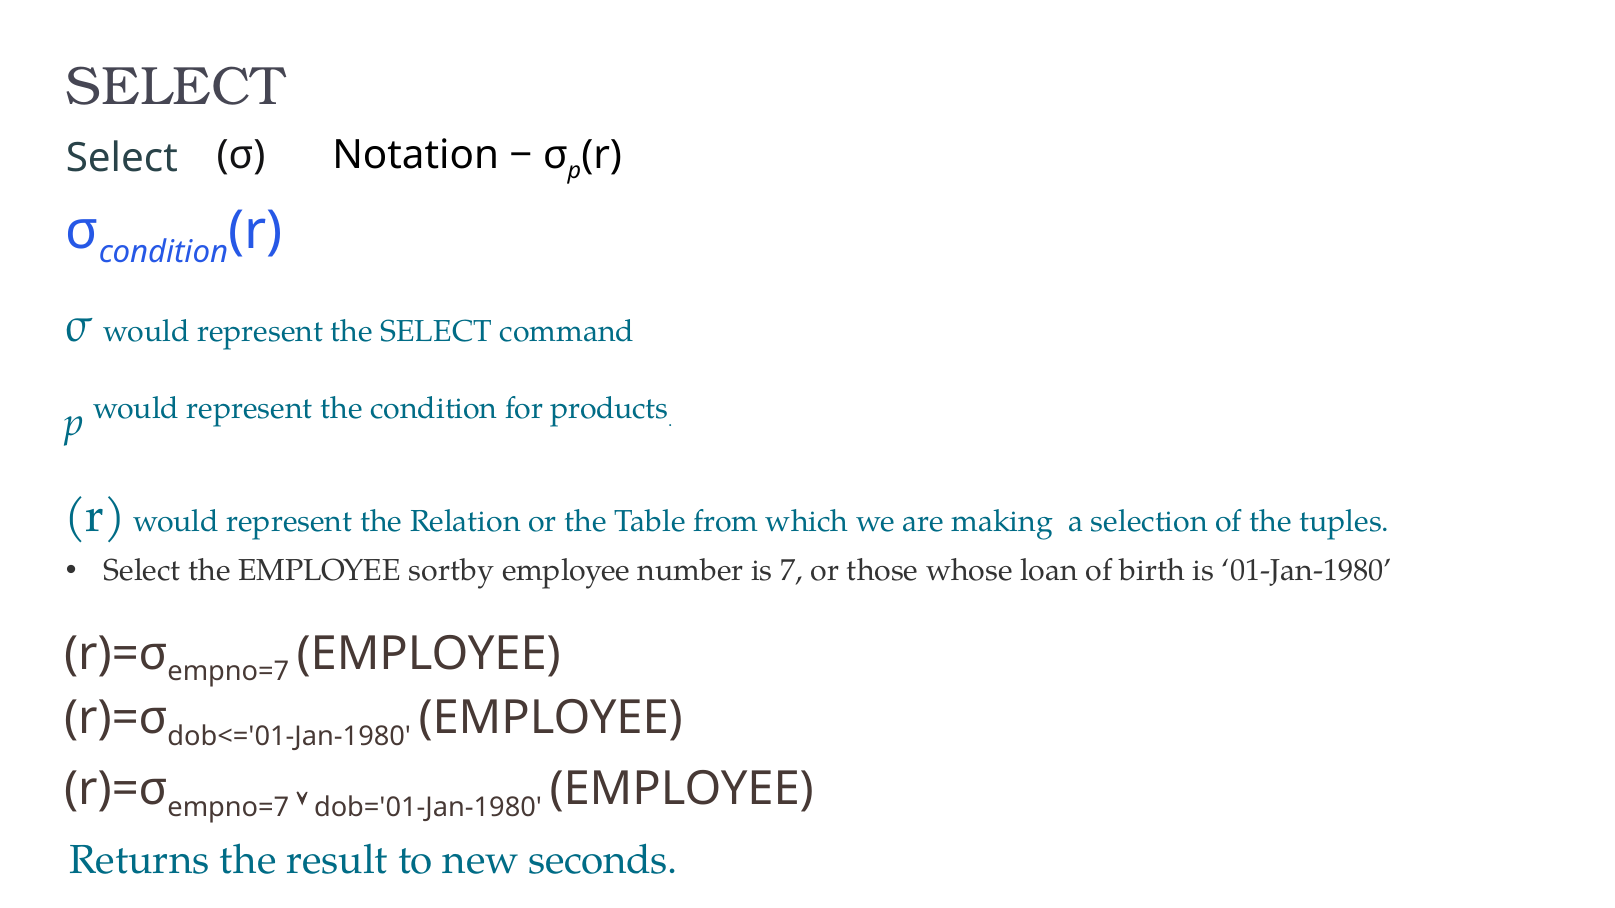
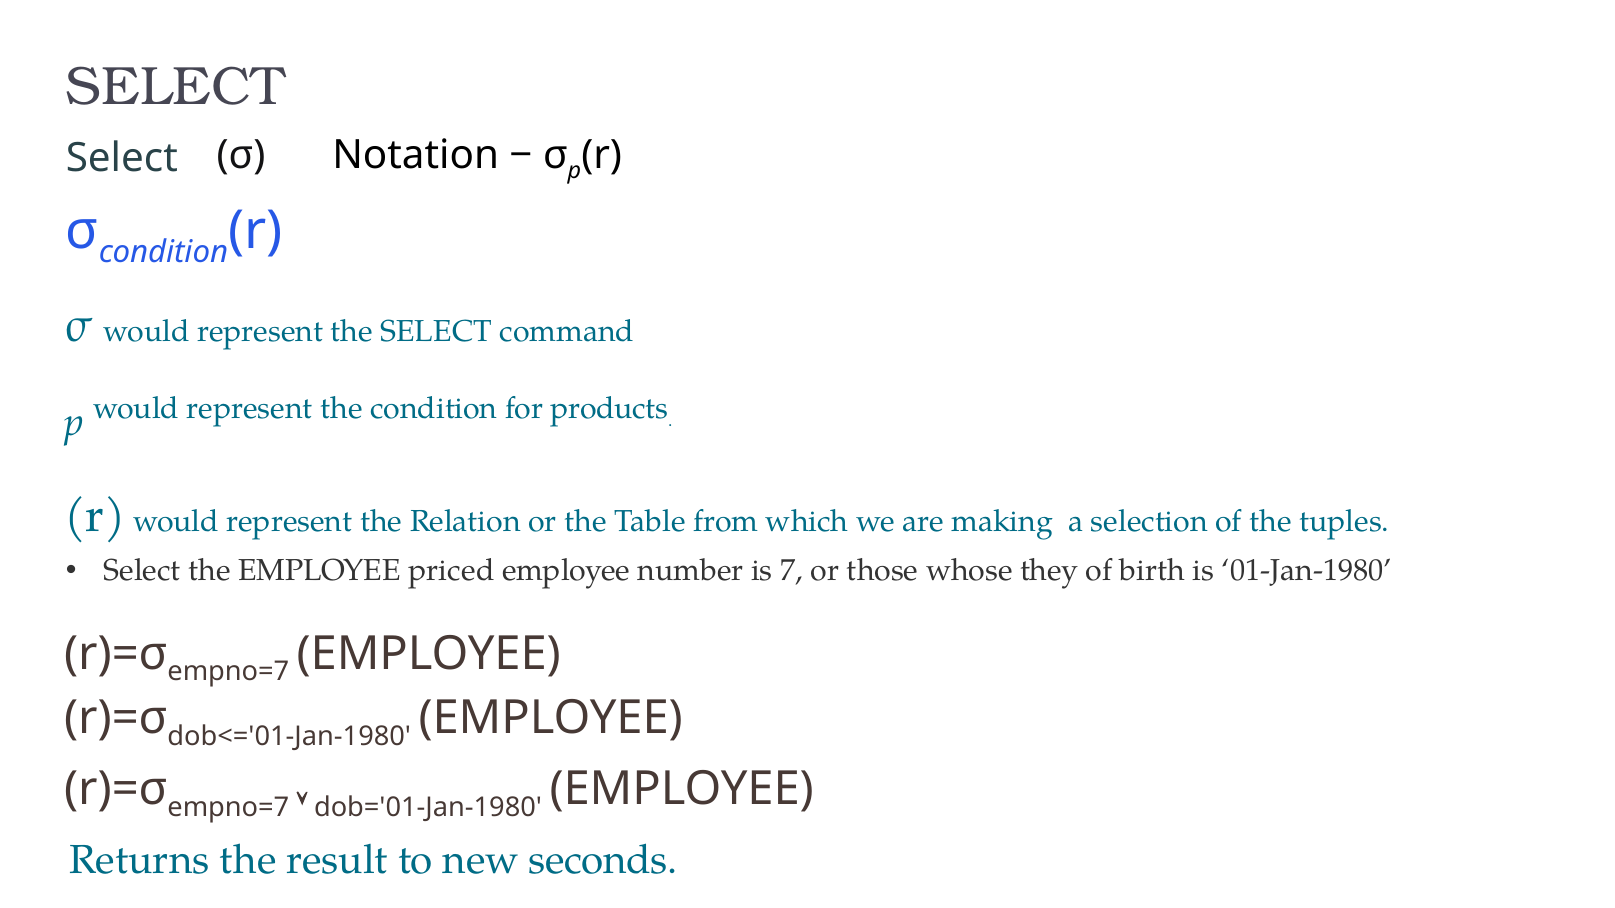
sortby: sortby -> priced (451, 571)
loan: loan -> they (1049, 571)
